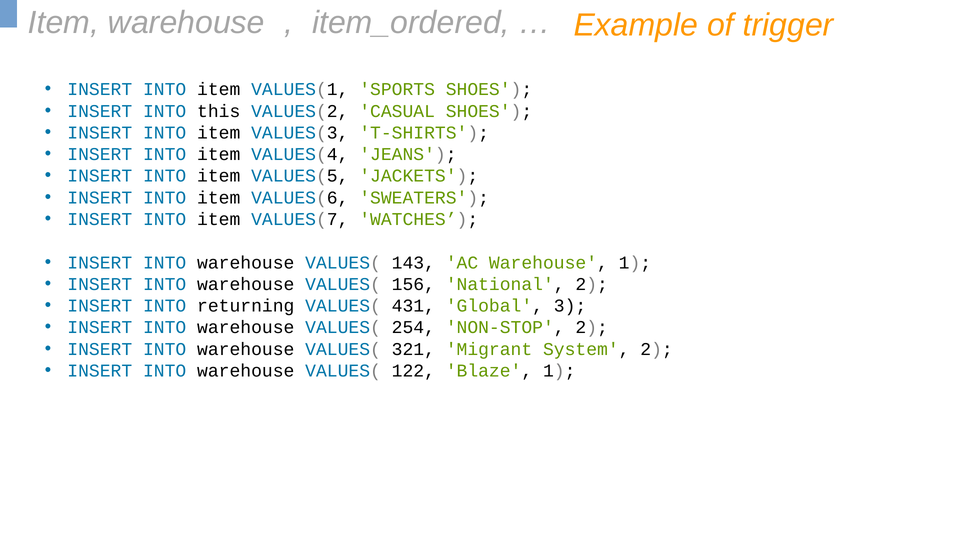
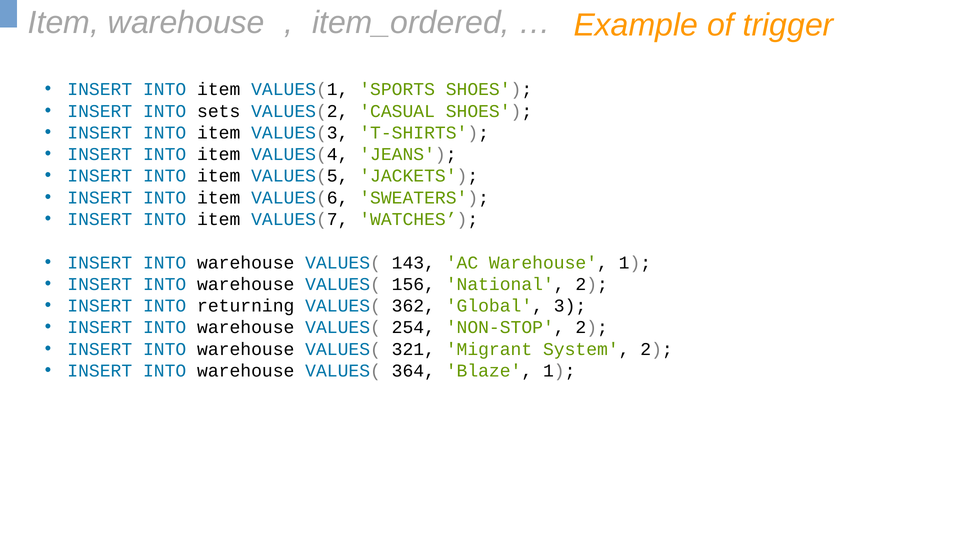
this: this -> sets (219, 111)
431: 431 -> 362 (413, 306)
122: 122 -> 364 (413, 370)
